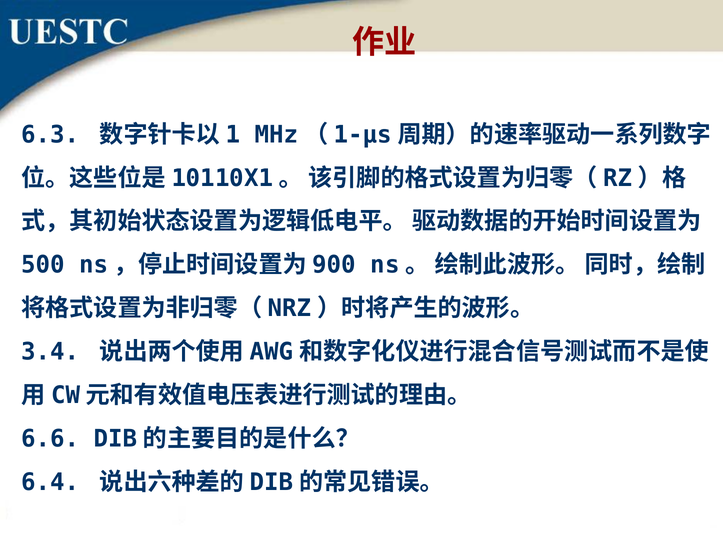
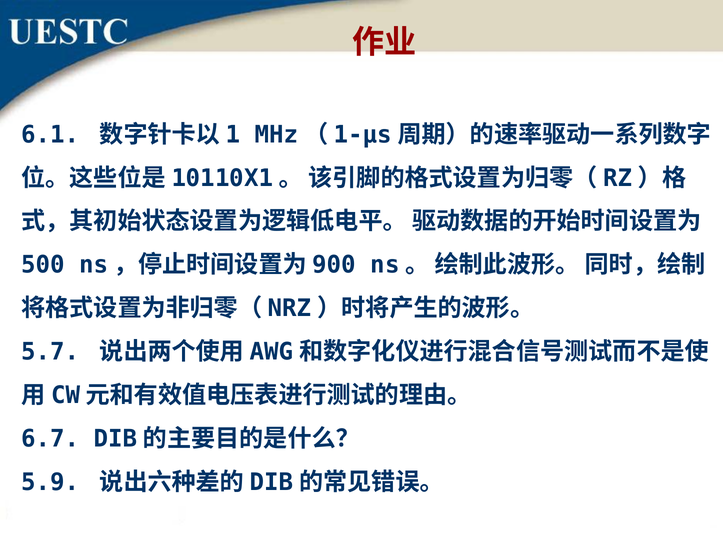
6.3: 6.3 -> 6.1 (50, 134)
3.4: 3.4 -> 5.7 (50, 351)
6.6: 6.6 -> 6.7 (50, 438)
6.4: 6.4 -> 5.9 (50, 481)
